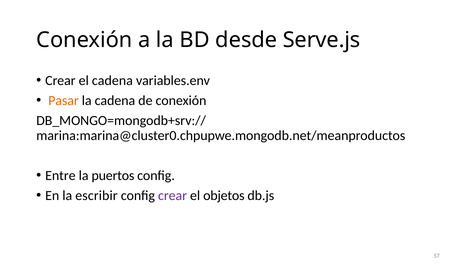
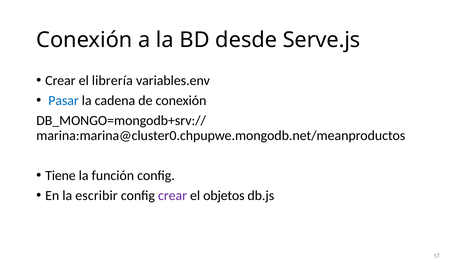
el cadena: cadena -> librería (112, 80)
Pasar colour: orange -> blue (64, 100)
Entre: Entre -> Tiene (60, 175)
puertos: puertos -> función (113, 175)
